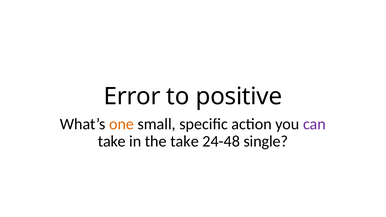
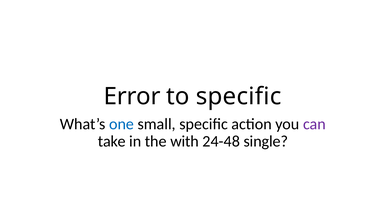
to positive: positive -> specific (239, 96)
one colour: orange -> blue (122, 124)
the take: take -> with (185, 141)
